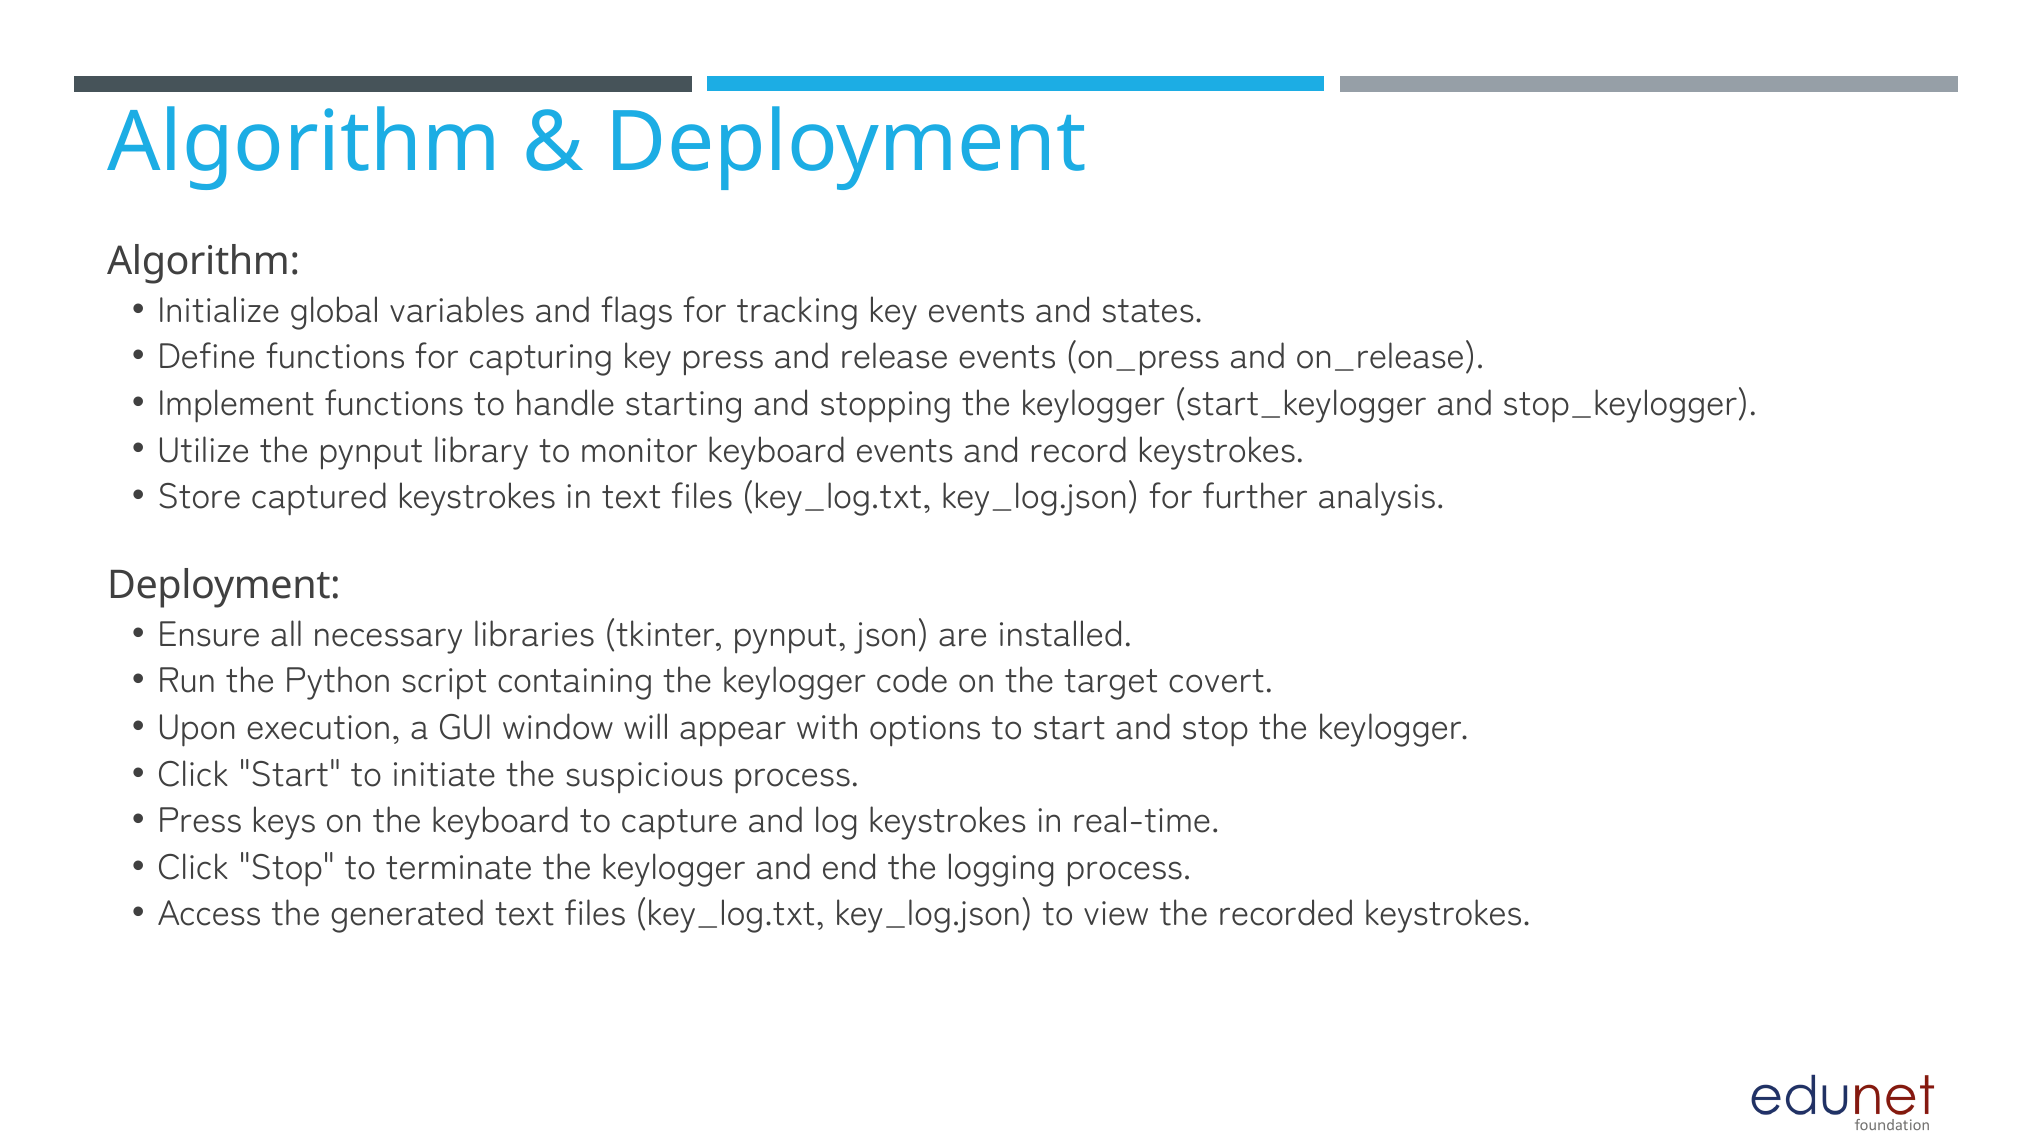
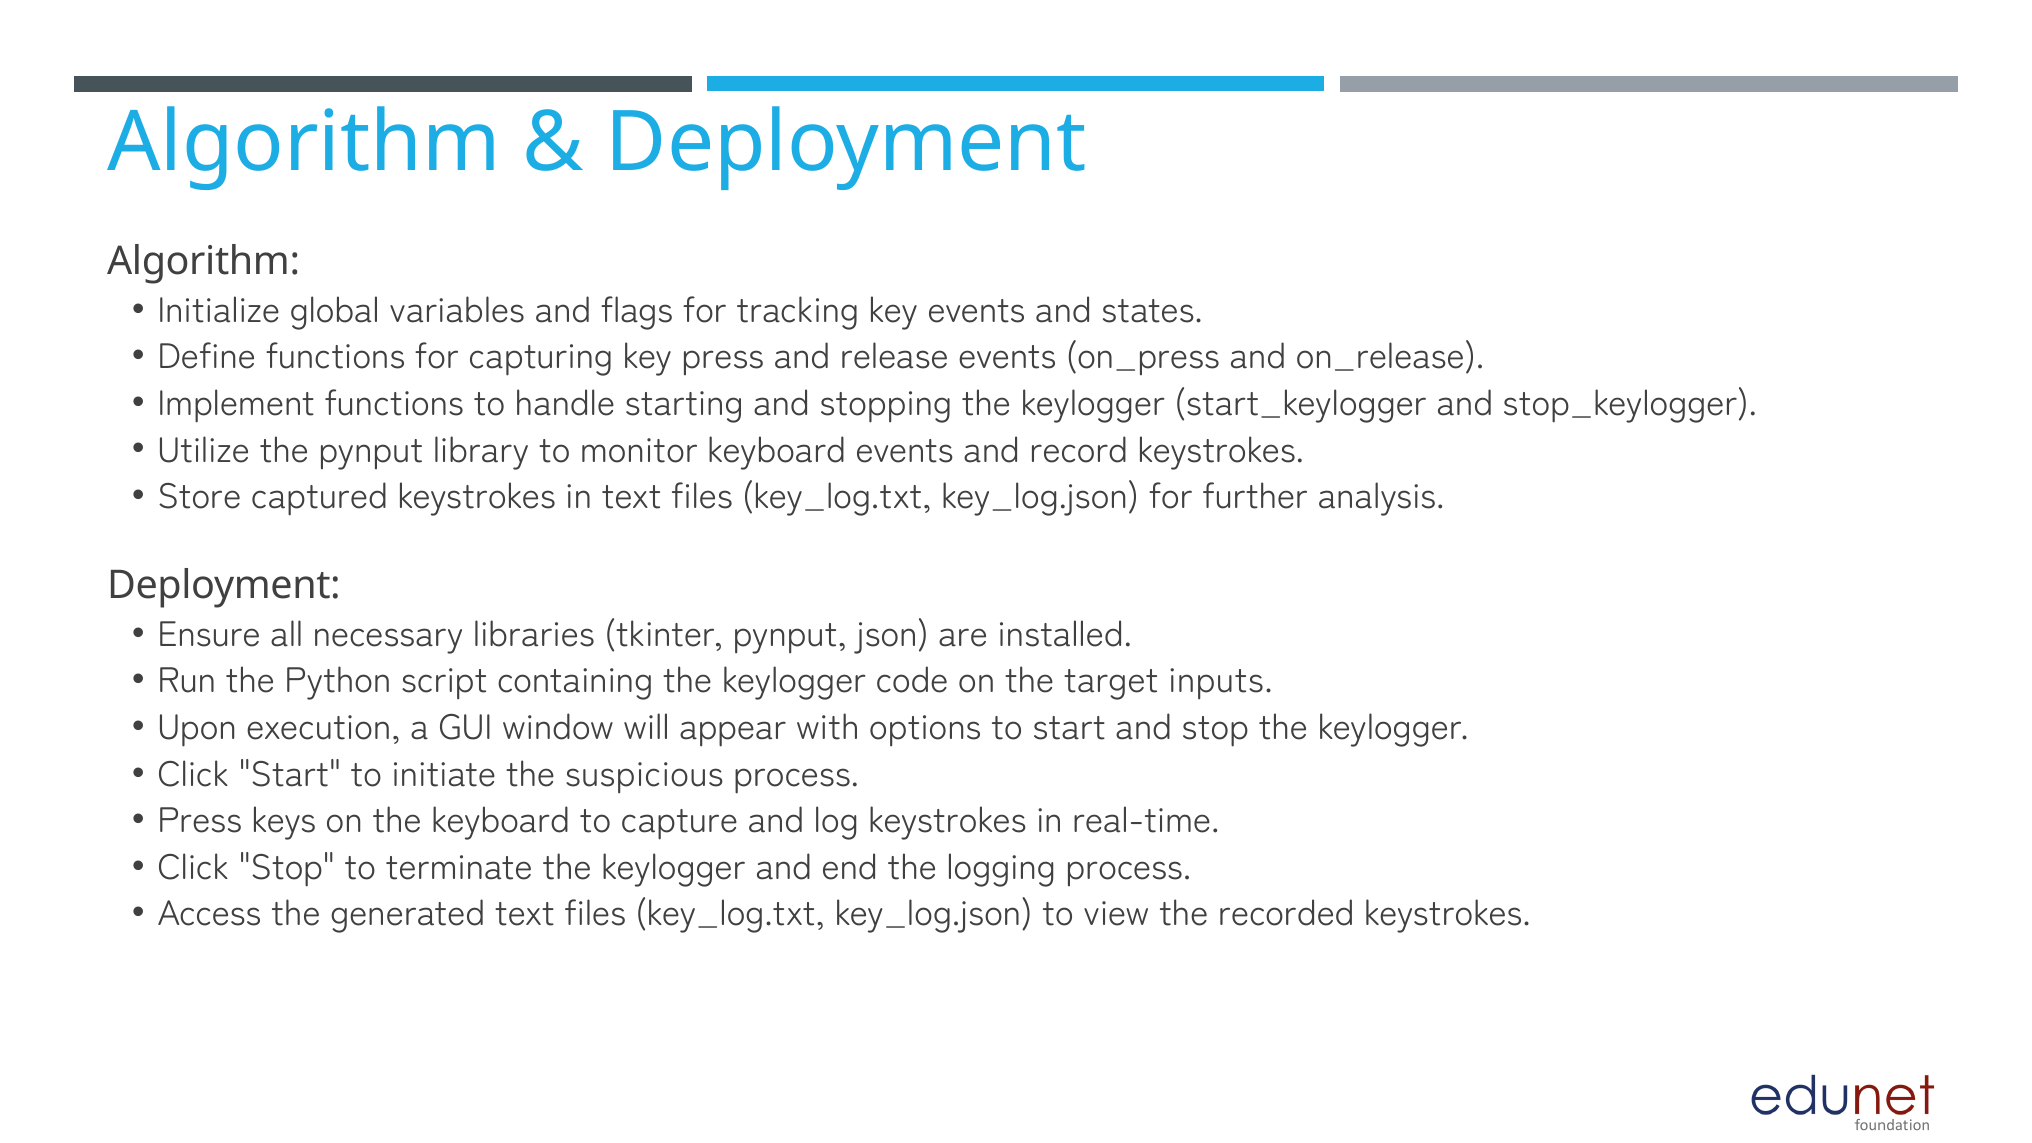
covert: covert -> inputs (1220, 681)
